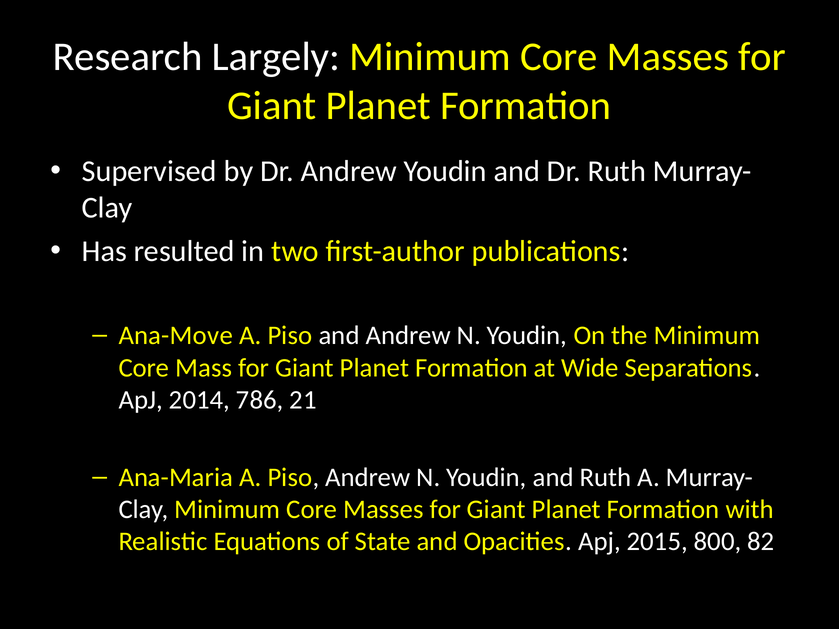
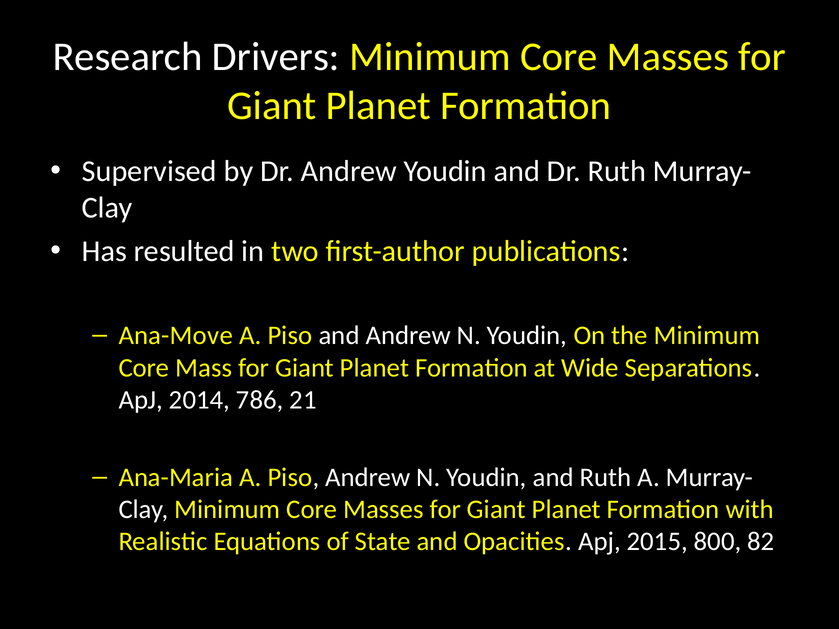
Largely: Largely -> Drivers (276, 57)
